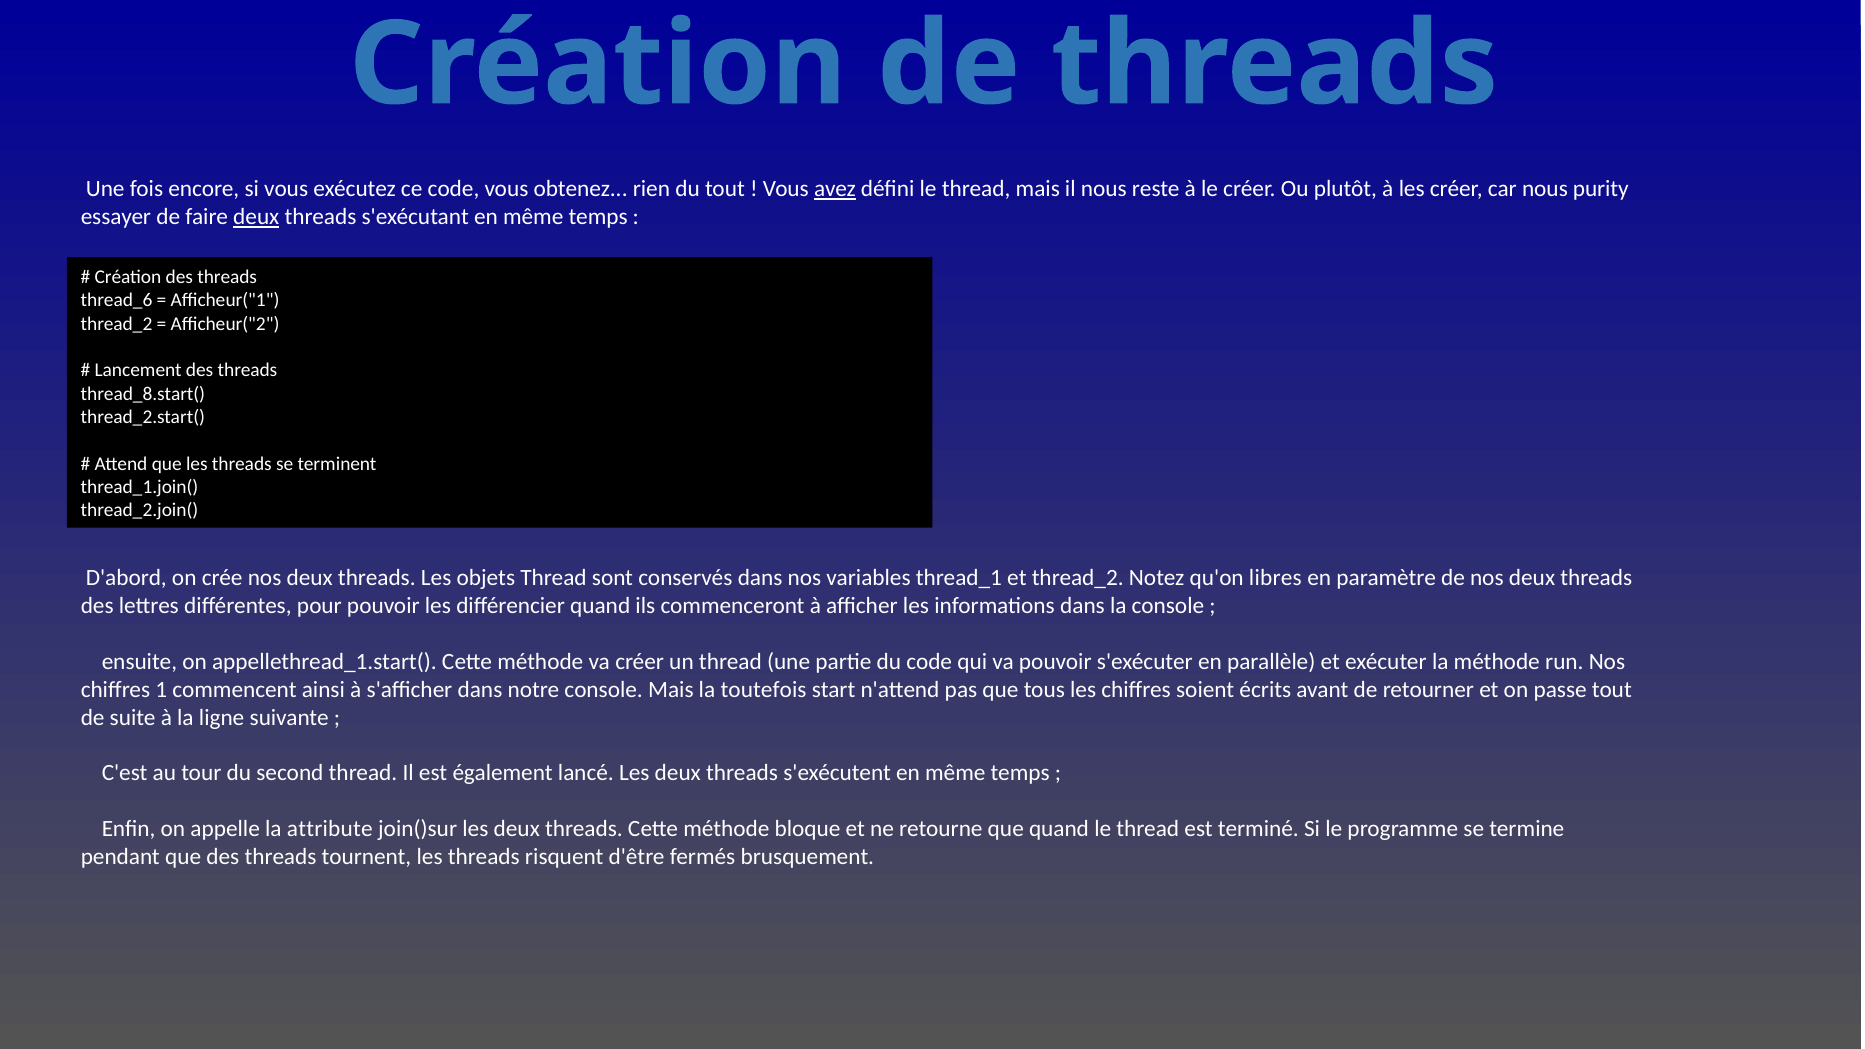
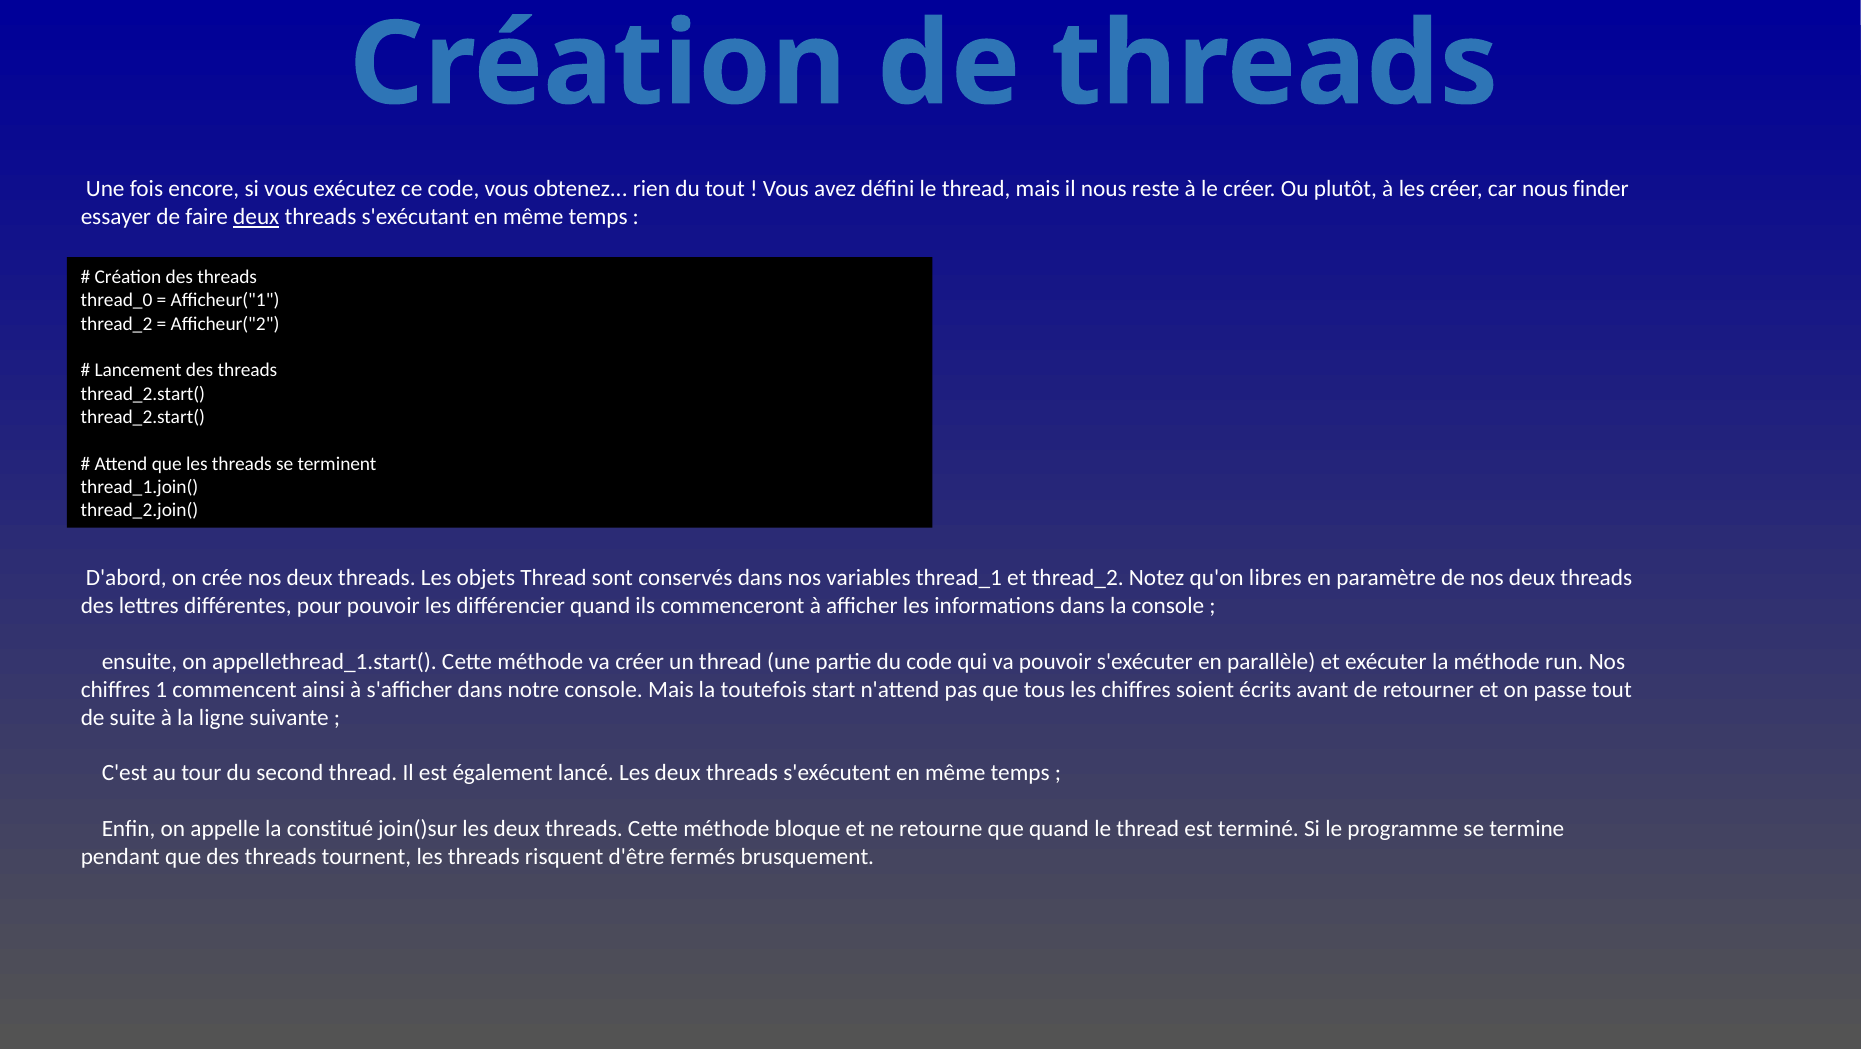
avez underline: present -> none (835, 189)
purity: purity -> finder (1601, 189)
thread_6: thread_6 -> thread_0 (117, 300)
thread_8.start(: thread_8.start( -> thread_2.start( (143, 394)
attribute: attribute -> constitué (330, 829)
